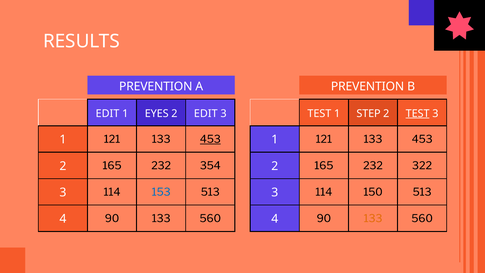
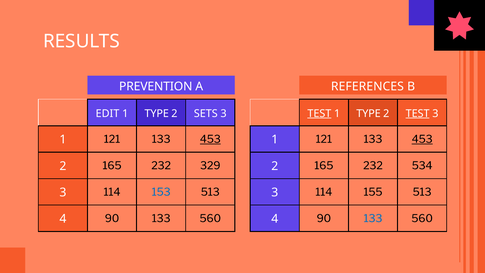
PREVENTION: PREVENTION -> REFERENCES (367, 86)
EYES: EYES -> TYPE (157, 113)
2 EDIT: EDIT -> SETS (206, 113)
TEST underline: none -> present (319, 113)
STEP: STEP -> TYPE (369, 113)
453 underline: none -> present (422, 139)
354: 354 -> 329 (210, 166)
322: 322 -> 534 (422, 166)
150: 150 -> 155 (373, 192)
133 colour: orange -> blue (373, 218)
